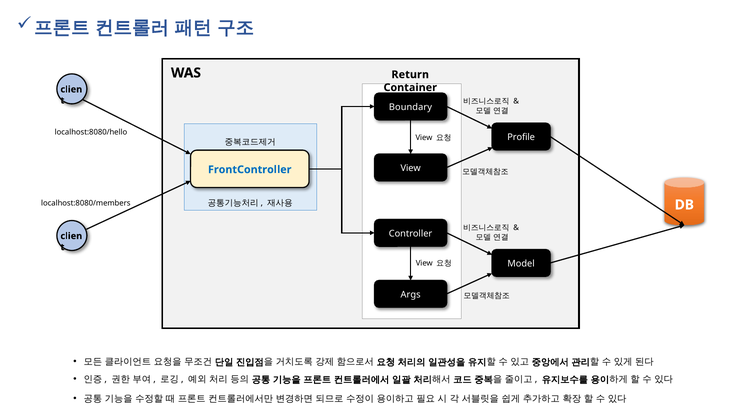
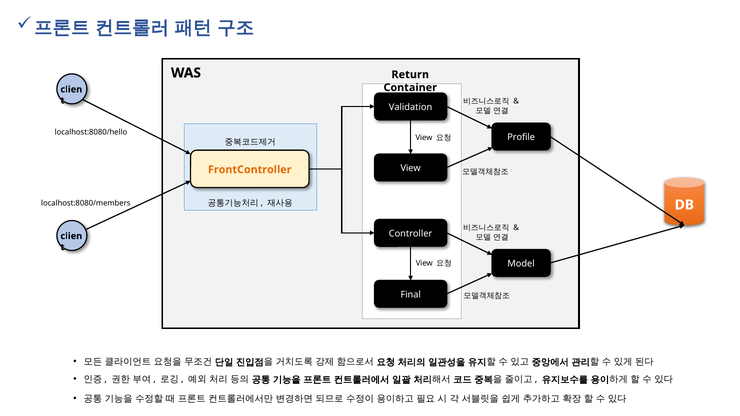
Boundary: Boundary -> Validation (411, 107)
FrontController colour: blue -> orange (250, 170)
Args: Args -> Final (411, 295)
